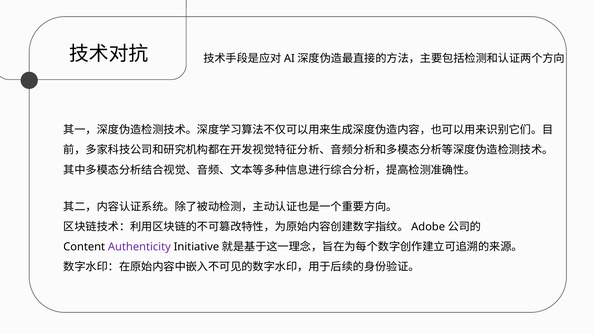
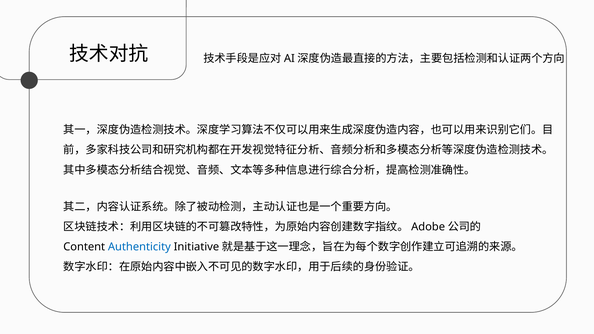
Authenticity colour: purple -> blue (139, 247)
